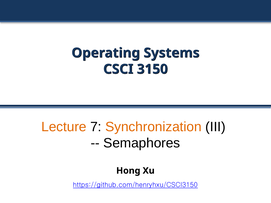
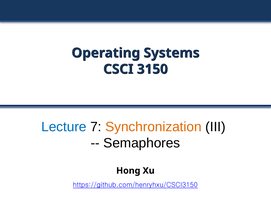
Lecture colour: orange -> blue (64, 127)
